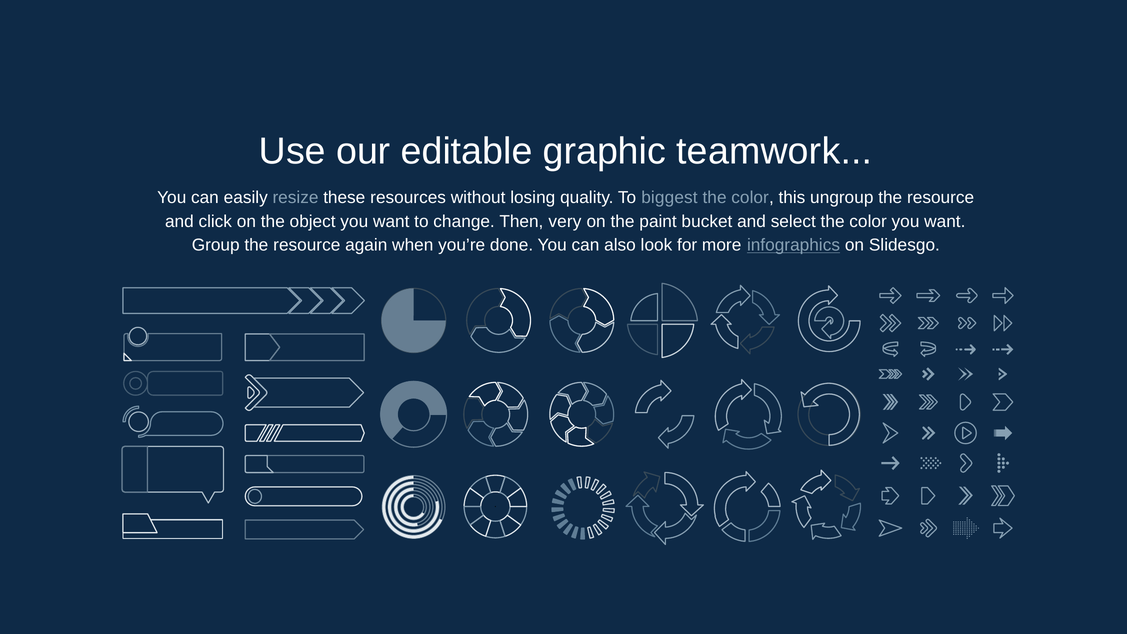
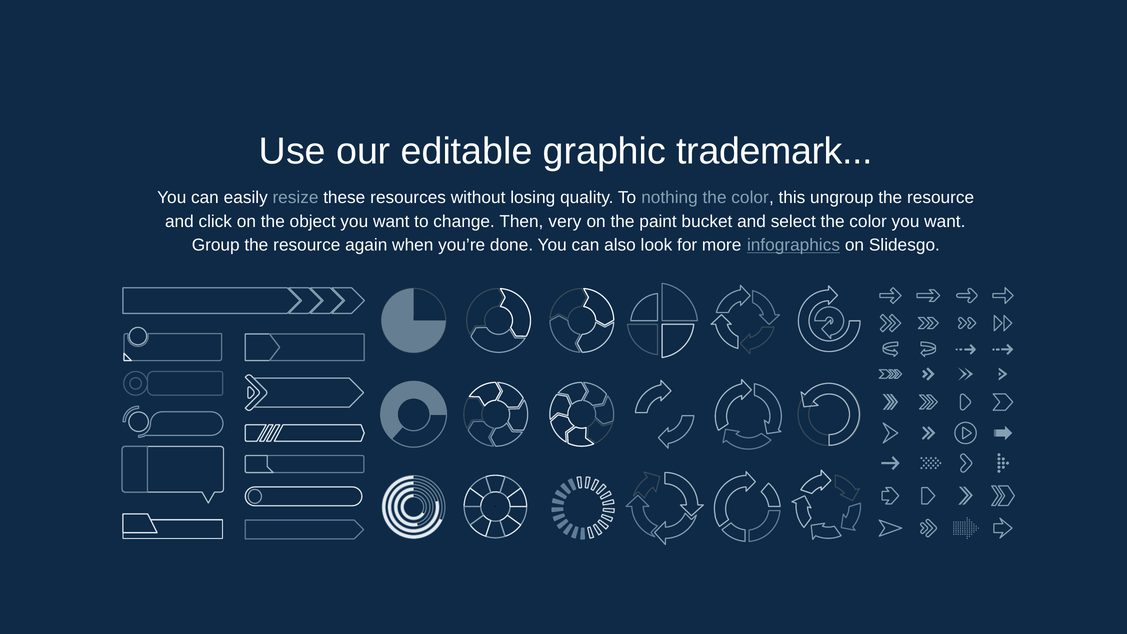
teamwork: teamwork -> trademark (775, 152)
biggest: biggest -> nothing (670, 198)
